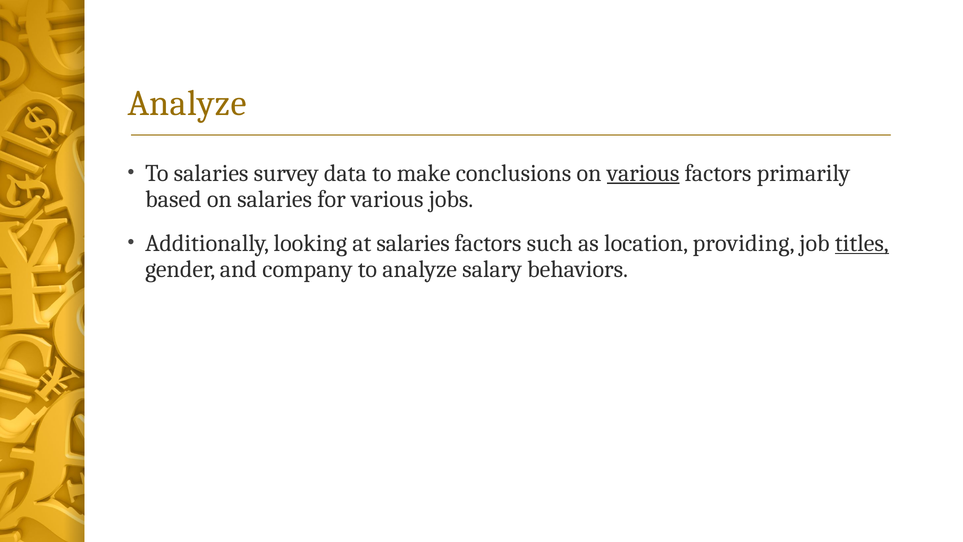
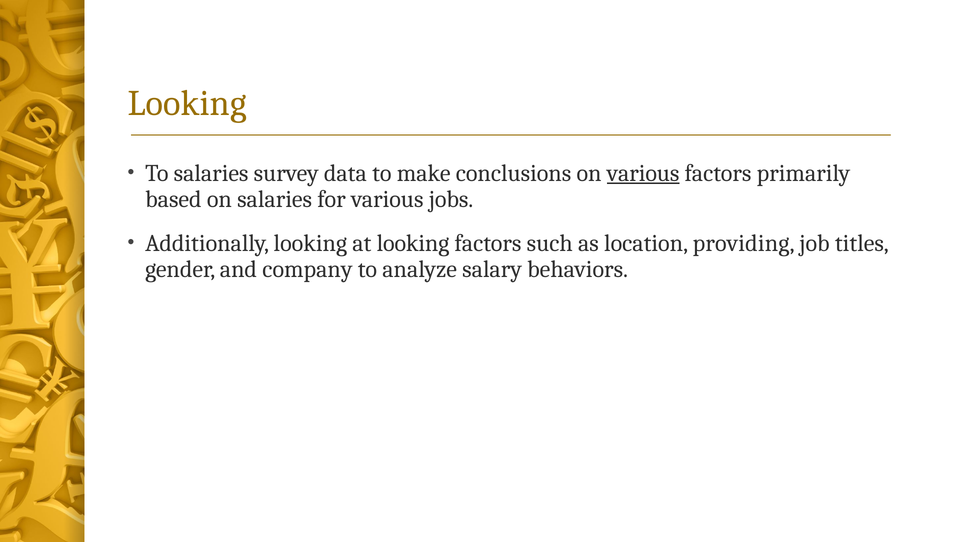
Analyze: Analyze -> Looking (187, 103)
at salaries: salaries -> looking (413, 243)
titles underline: present -> none (862, 243)
